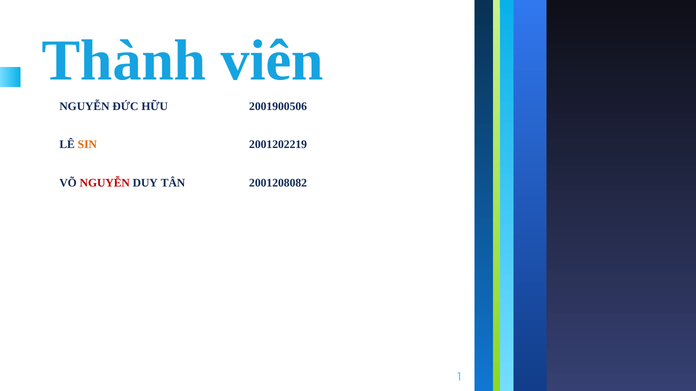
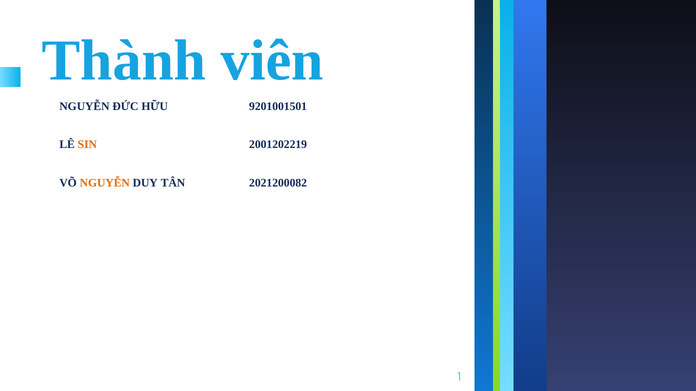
2001900506: 2001900506 -> 9201001501 (278, 106)
NGUYỄN colour: red -> orange (105, 183)
2001208082: 2001208082 -> 2021200082 (278, 183)
